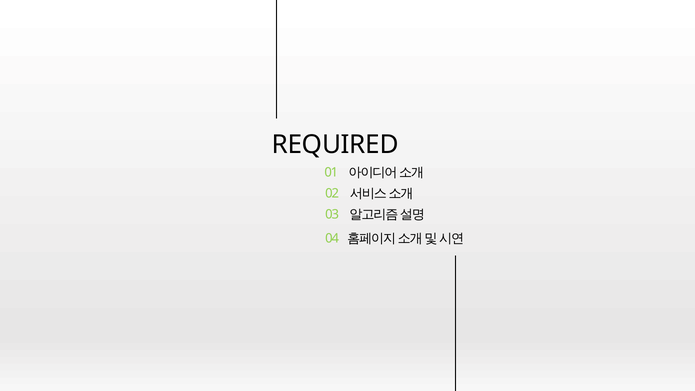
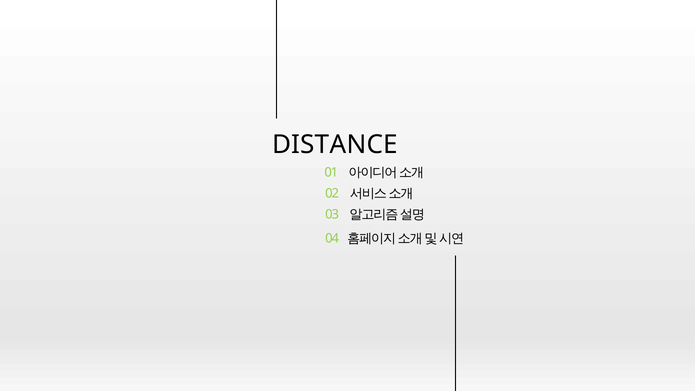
REQUIRED: REQUIRED -> DISTANCE (335, 144)
